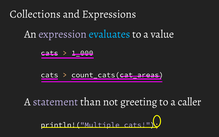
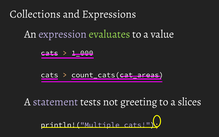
evaluates colour: light blue -> light green (109, 34)
than: than -> tests (91, 102)
caller: caller -> slices (190, 102)
